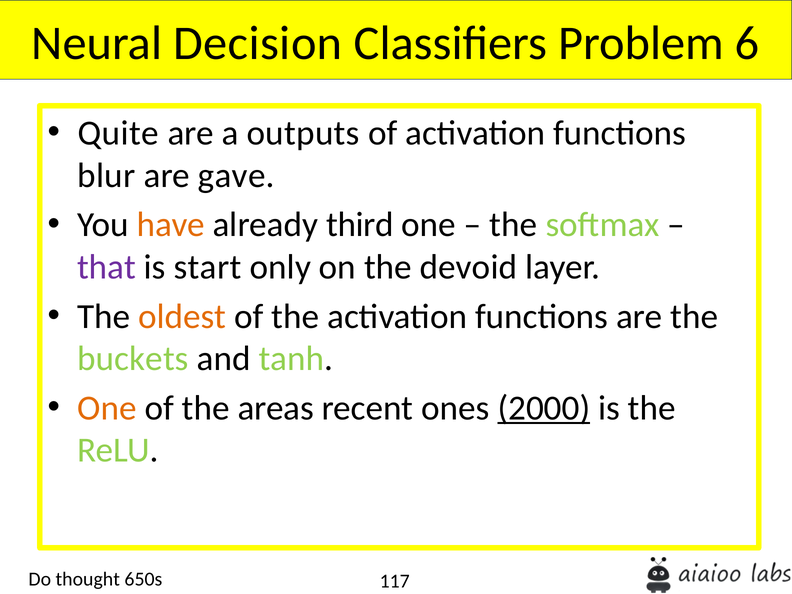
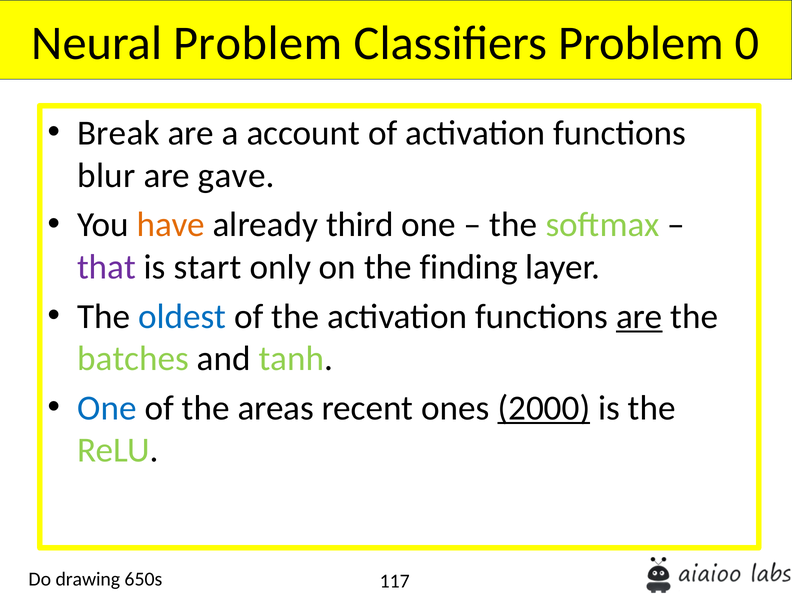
Neural Decision: Decision -> Problem (258, 43)
6: 6 -> 0 (747, 43)
Quite: Quite -> Break (118, 133)
outputs: outputs -> account (303, 133)
devoid: devoid -> finding (469, 267)
oldest colour: orange -> blue (182, 316)
are underline: none -> present (639, 316)
buckets: buckets -> batches (133, 359)
One colour: orange -> blue (107, 408)
thought: thought -> drawing (88, 579)
